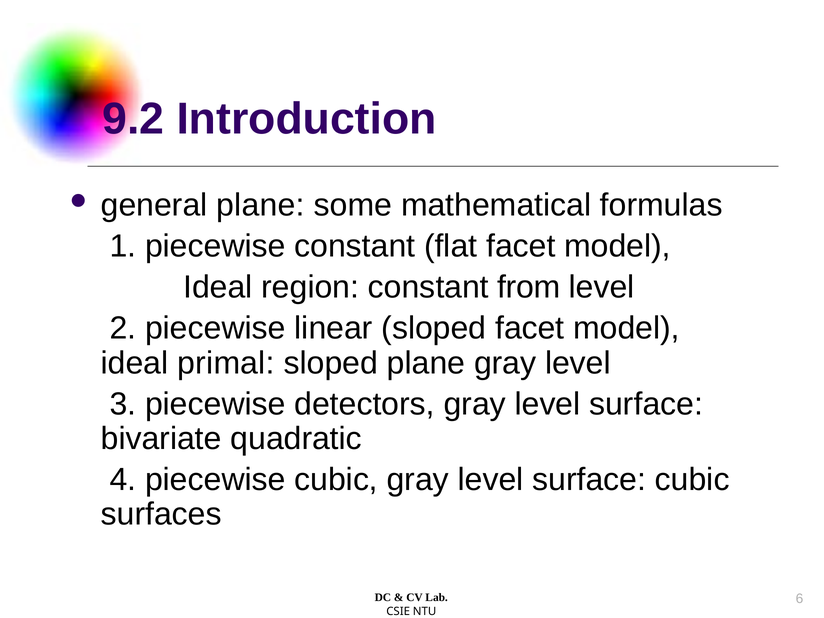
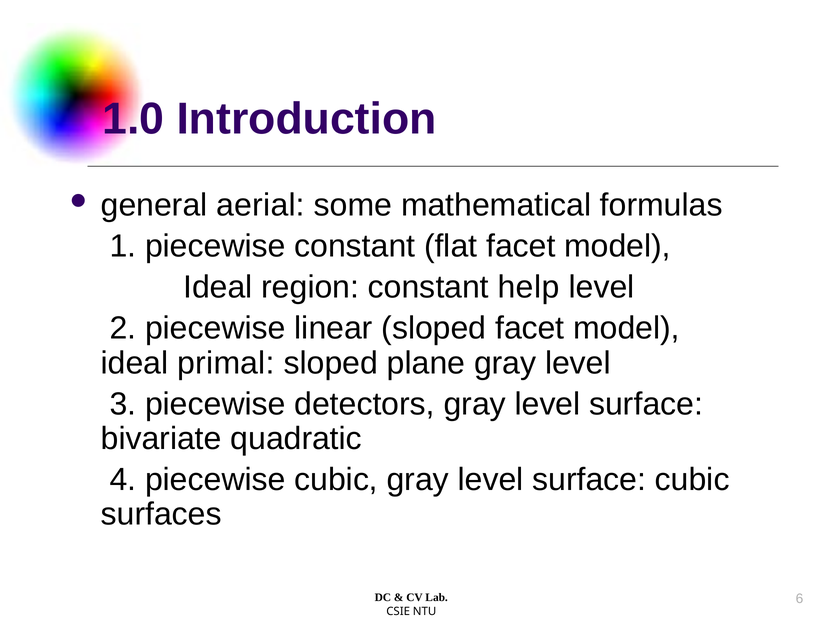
9.2: 9.2 -> 1.0 (133, 119)
general plane: plane -> aerial (261, 205)
from: from -> help (529, 287)
